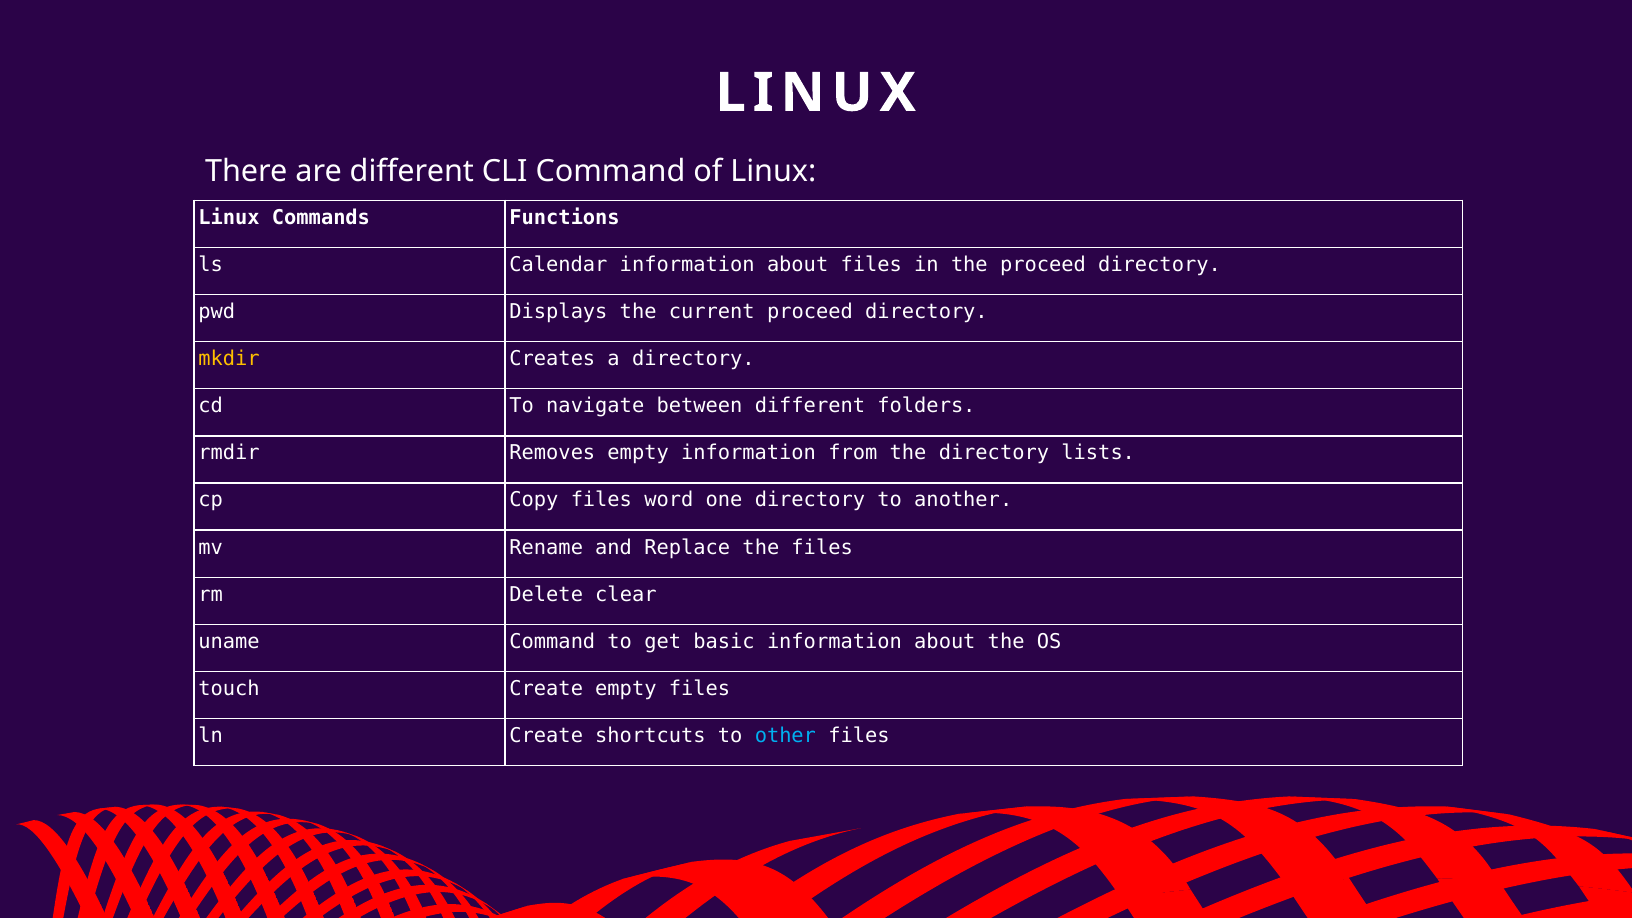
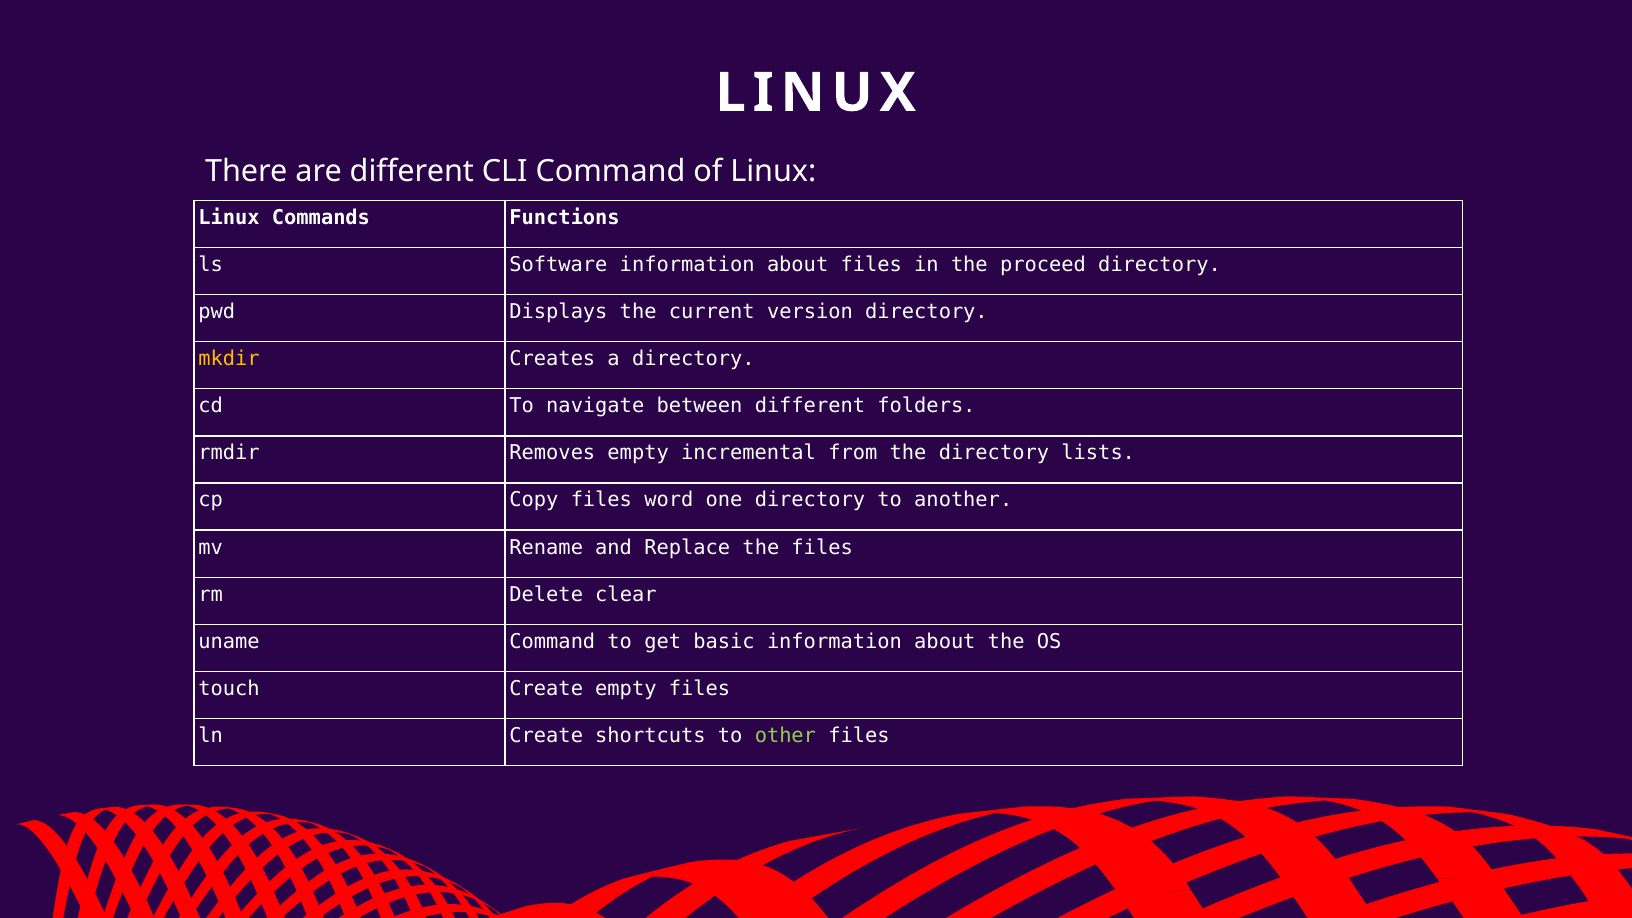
Calendar: Calendar -> Software (558, 265)
current proceed: proceed -> version (810, 312)
empty information: information -> incremental (748, 453)
other colour: light blue -> light green (785, 736)
